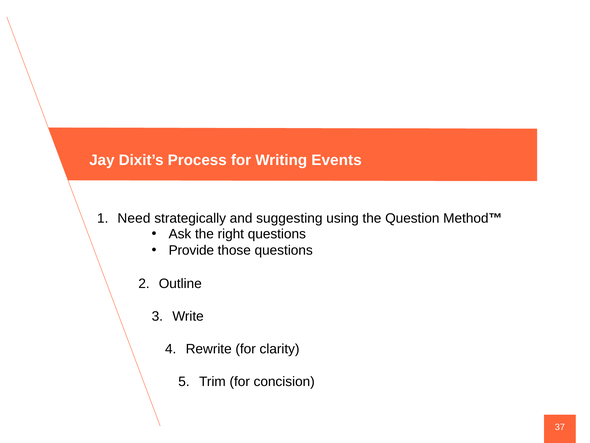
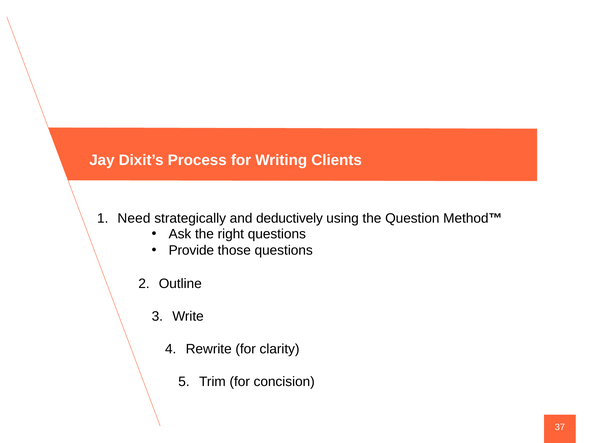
Events: Events -> Clients (337, 160)
suggesting: suggesting -> deductively (289, 218)
